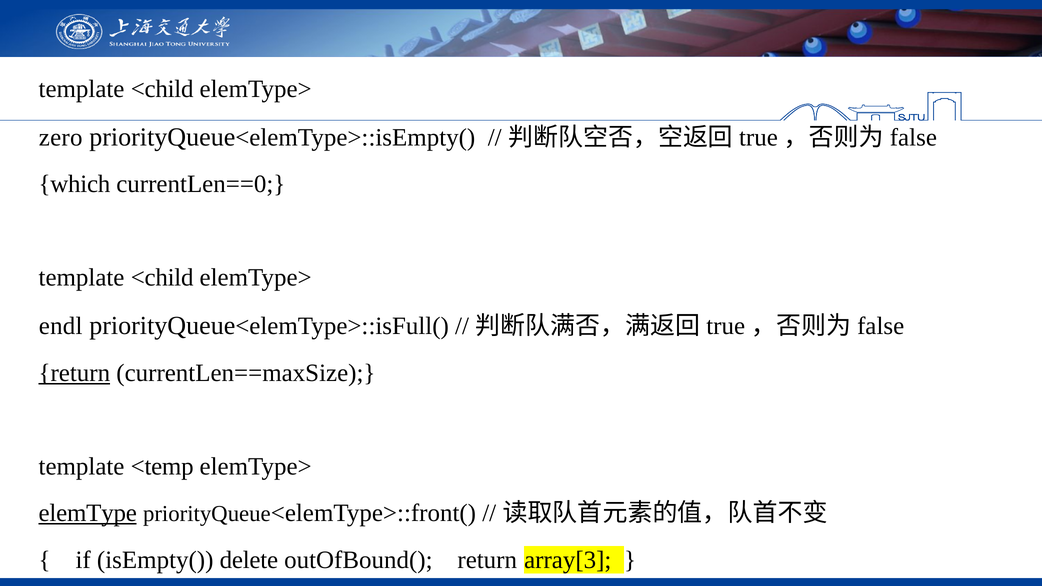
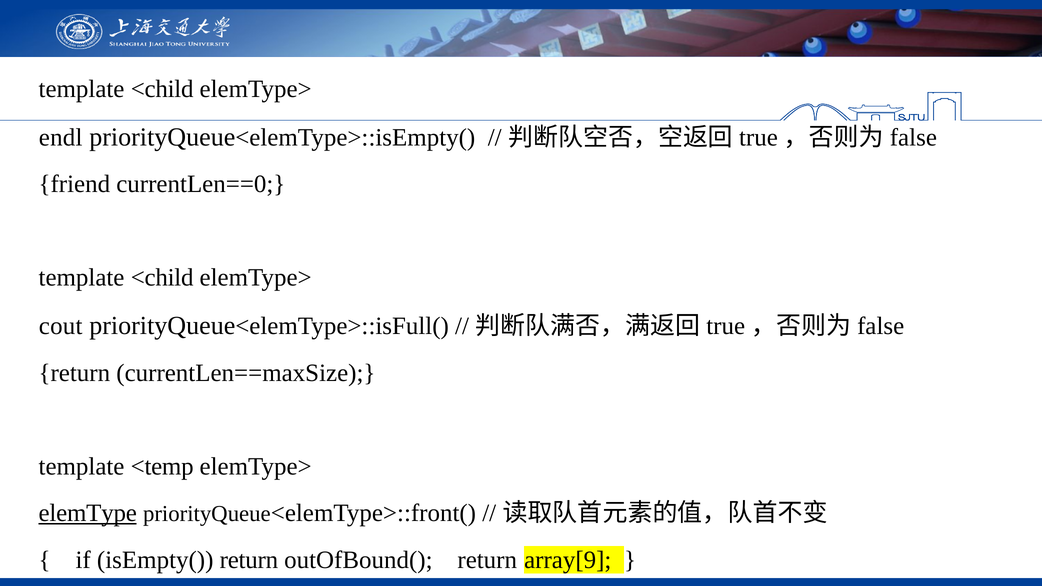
zero: zero -> endl (61, 137)
which: which -> friend (74, 184)
endl: endl -> cout (61, 326)
return underline: present -> none (74, 373)
isEmpty( delete: delete -> return (249, 560)
array[3: array[3 -> array[9 (568, 560)
